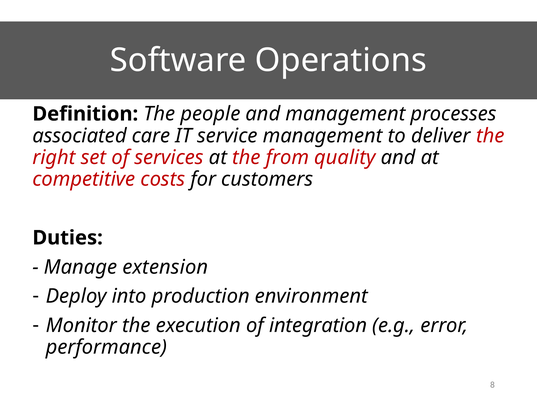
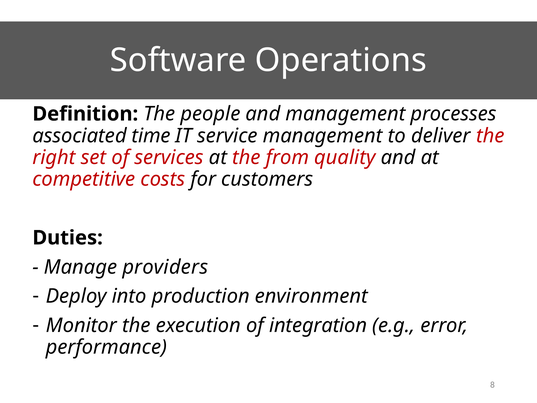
care: care -> time (151, 136)
extension: extension -> providers (165, 267)
